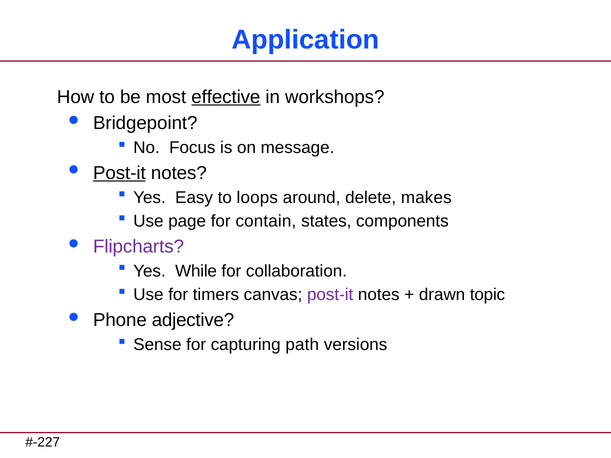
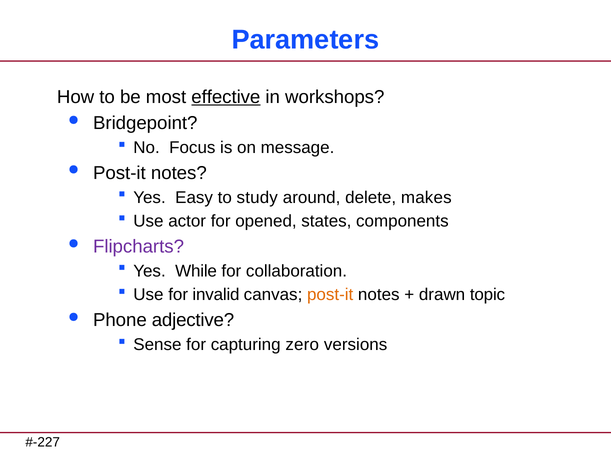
Application: Application -> Parameters (305, 40)
Post-it underline: present -> none (119, 173)
loops: loops -> study (257, 198)
page: page -> actor (187, 221)
contain: contain -> opened (266, 221)
timers: timers -> invalid (216, 295)
post-it colour: purple -> orange (330, 295)
path: path -> zero (302, 345)
